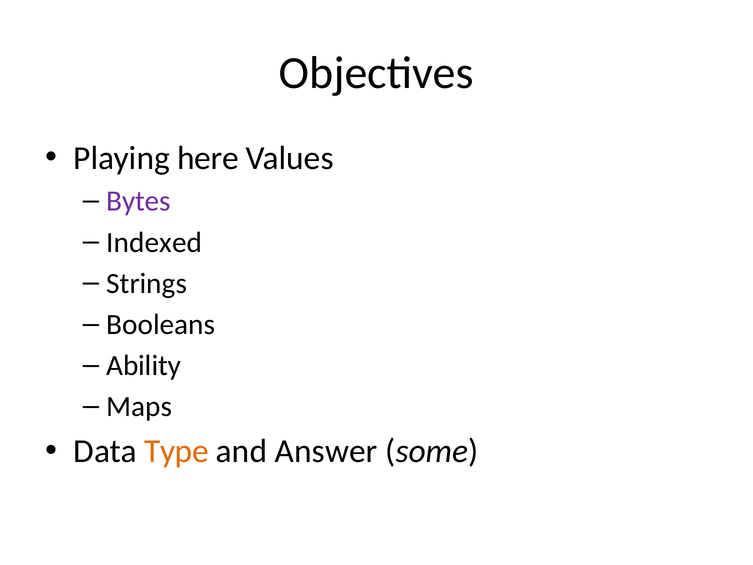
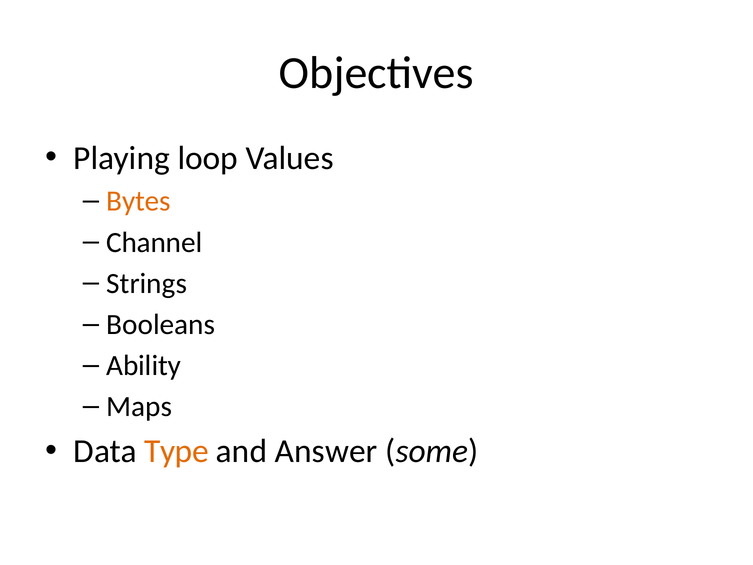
here: here -> loop (208, 158)
Bytes colour: purple -> orange (139, 201)
Indexed: Indexed -> Channel (154, 242)
